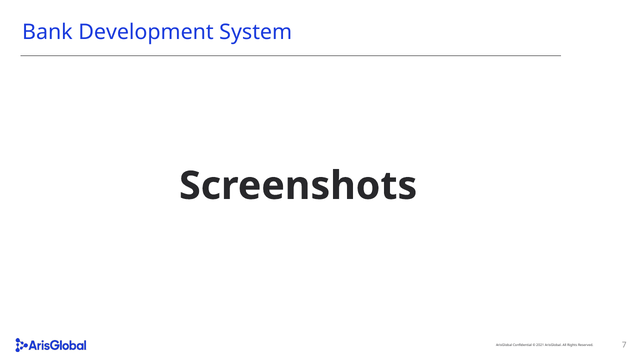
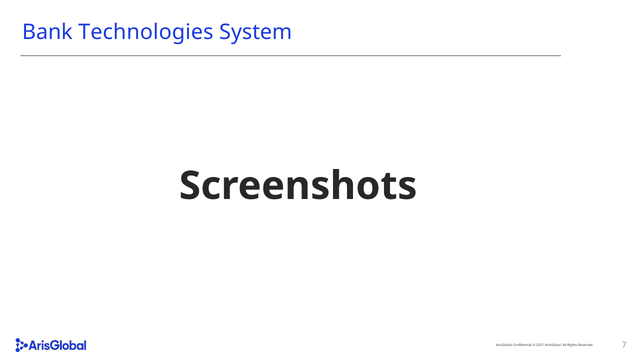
Development: Development -> Technologies (146, 32)
